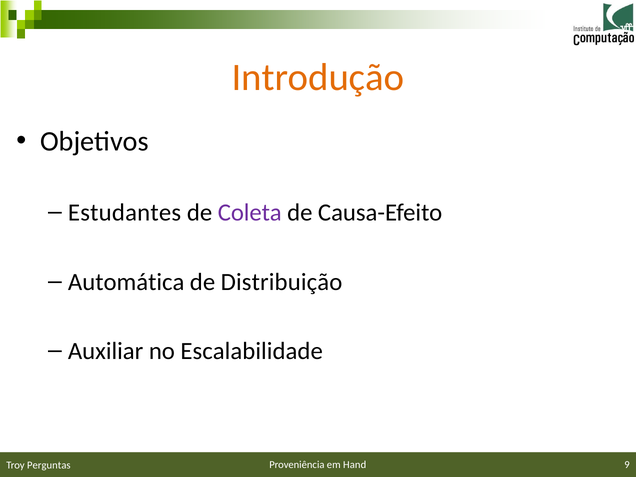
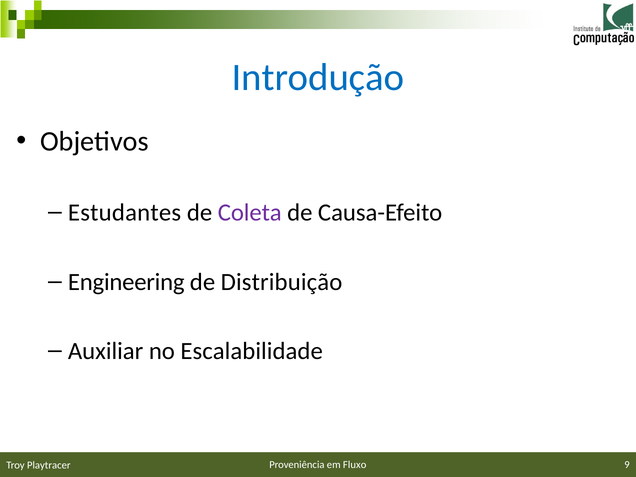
Introdução colour: orange -> blue (318, 77)
Automática: Automática -> Engineering (126, 282)
Hand: Hand -> Fluxo (355, 465)
Perguntas: Perguntas -> Playtracer (49, 465)
